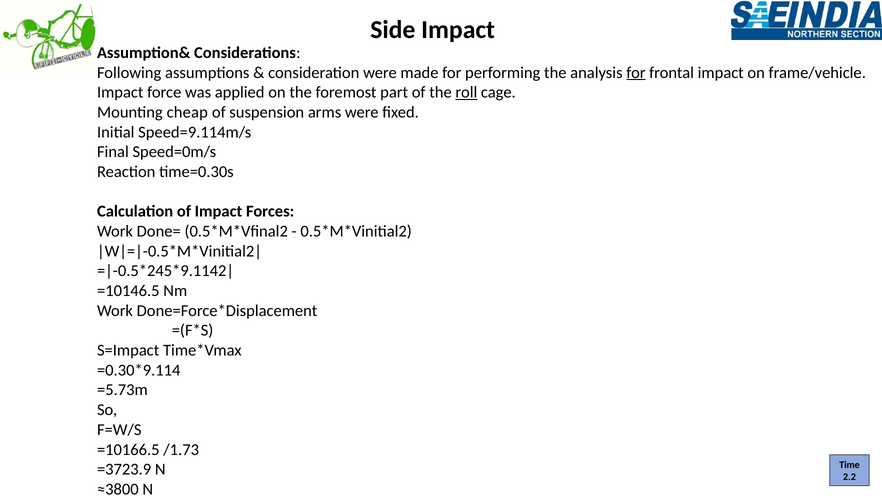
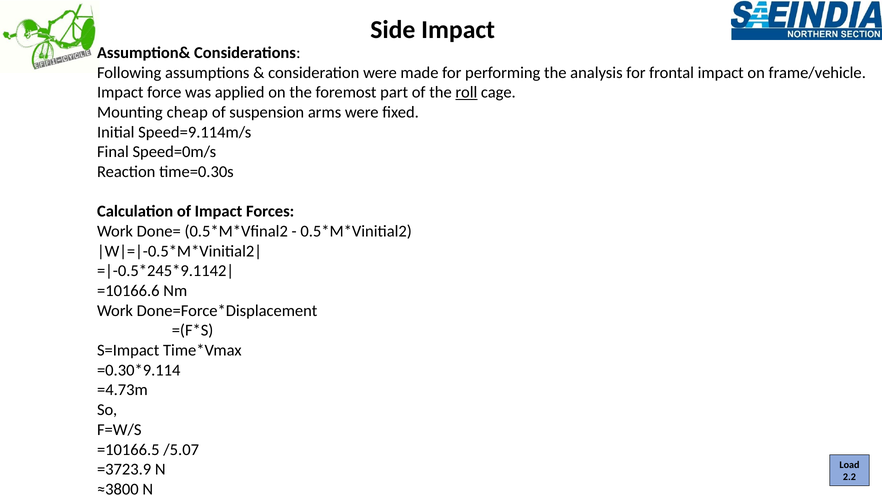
for underline: present -> none (636, 73)
=10146.5: =10146.5 -> =10166.6 (128, 291)
=5.73m: =5.73m -> =4.73m (122, 390)
/1.73: /1.73 -> /5.07 (181, 450)
Time: Time -> Load (849, 465)
